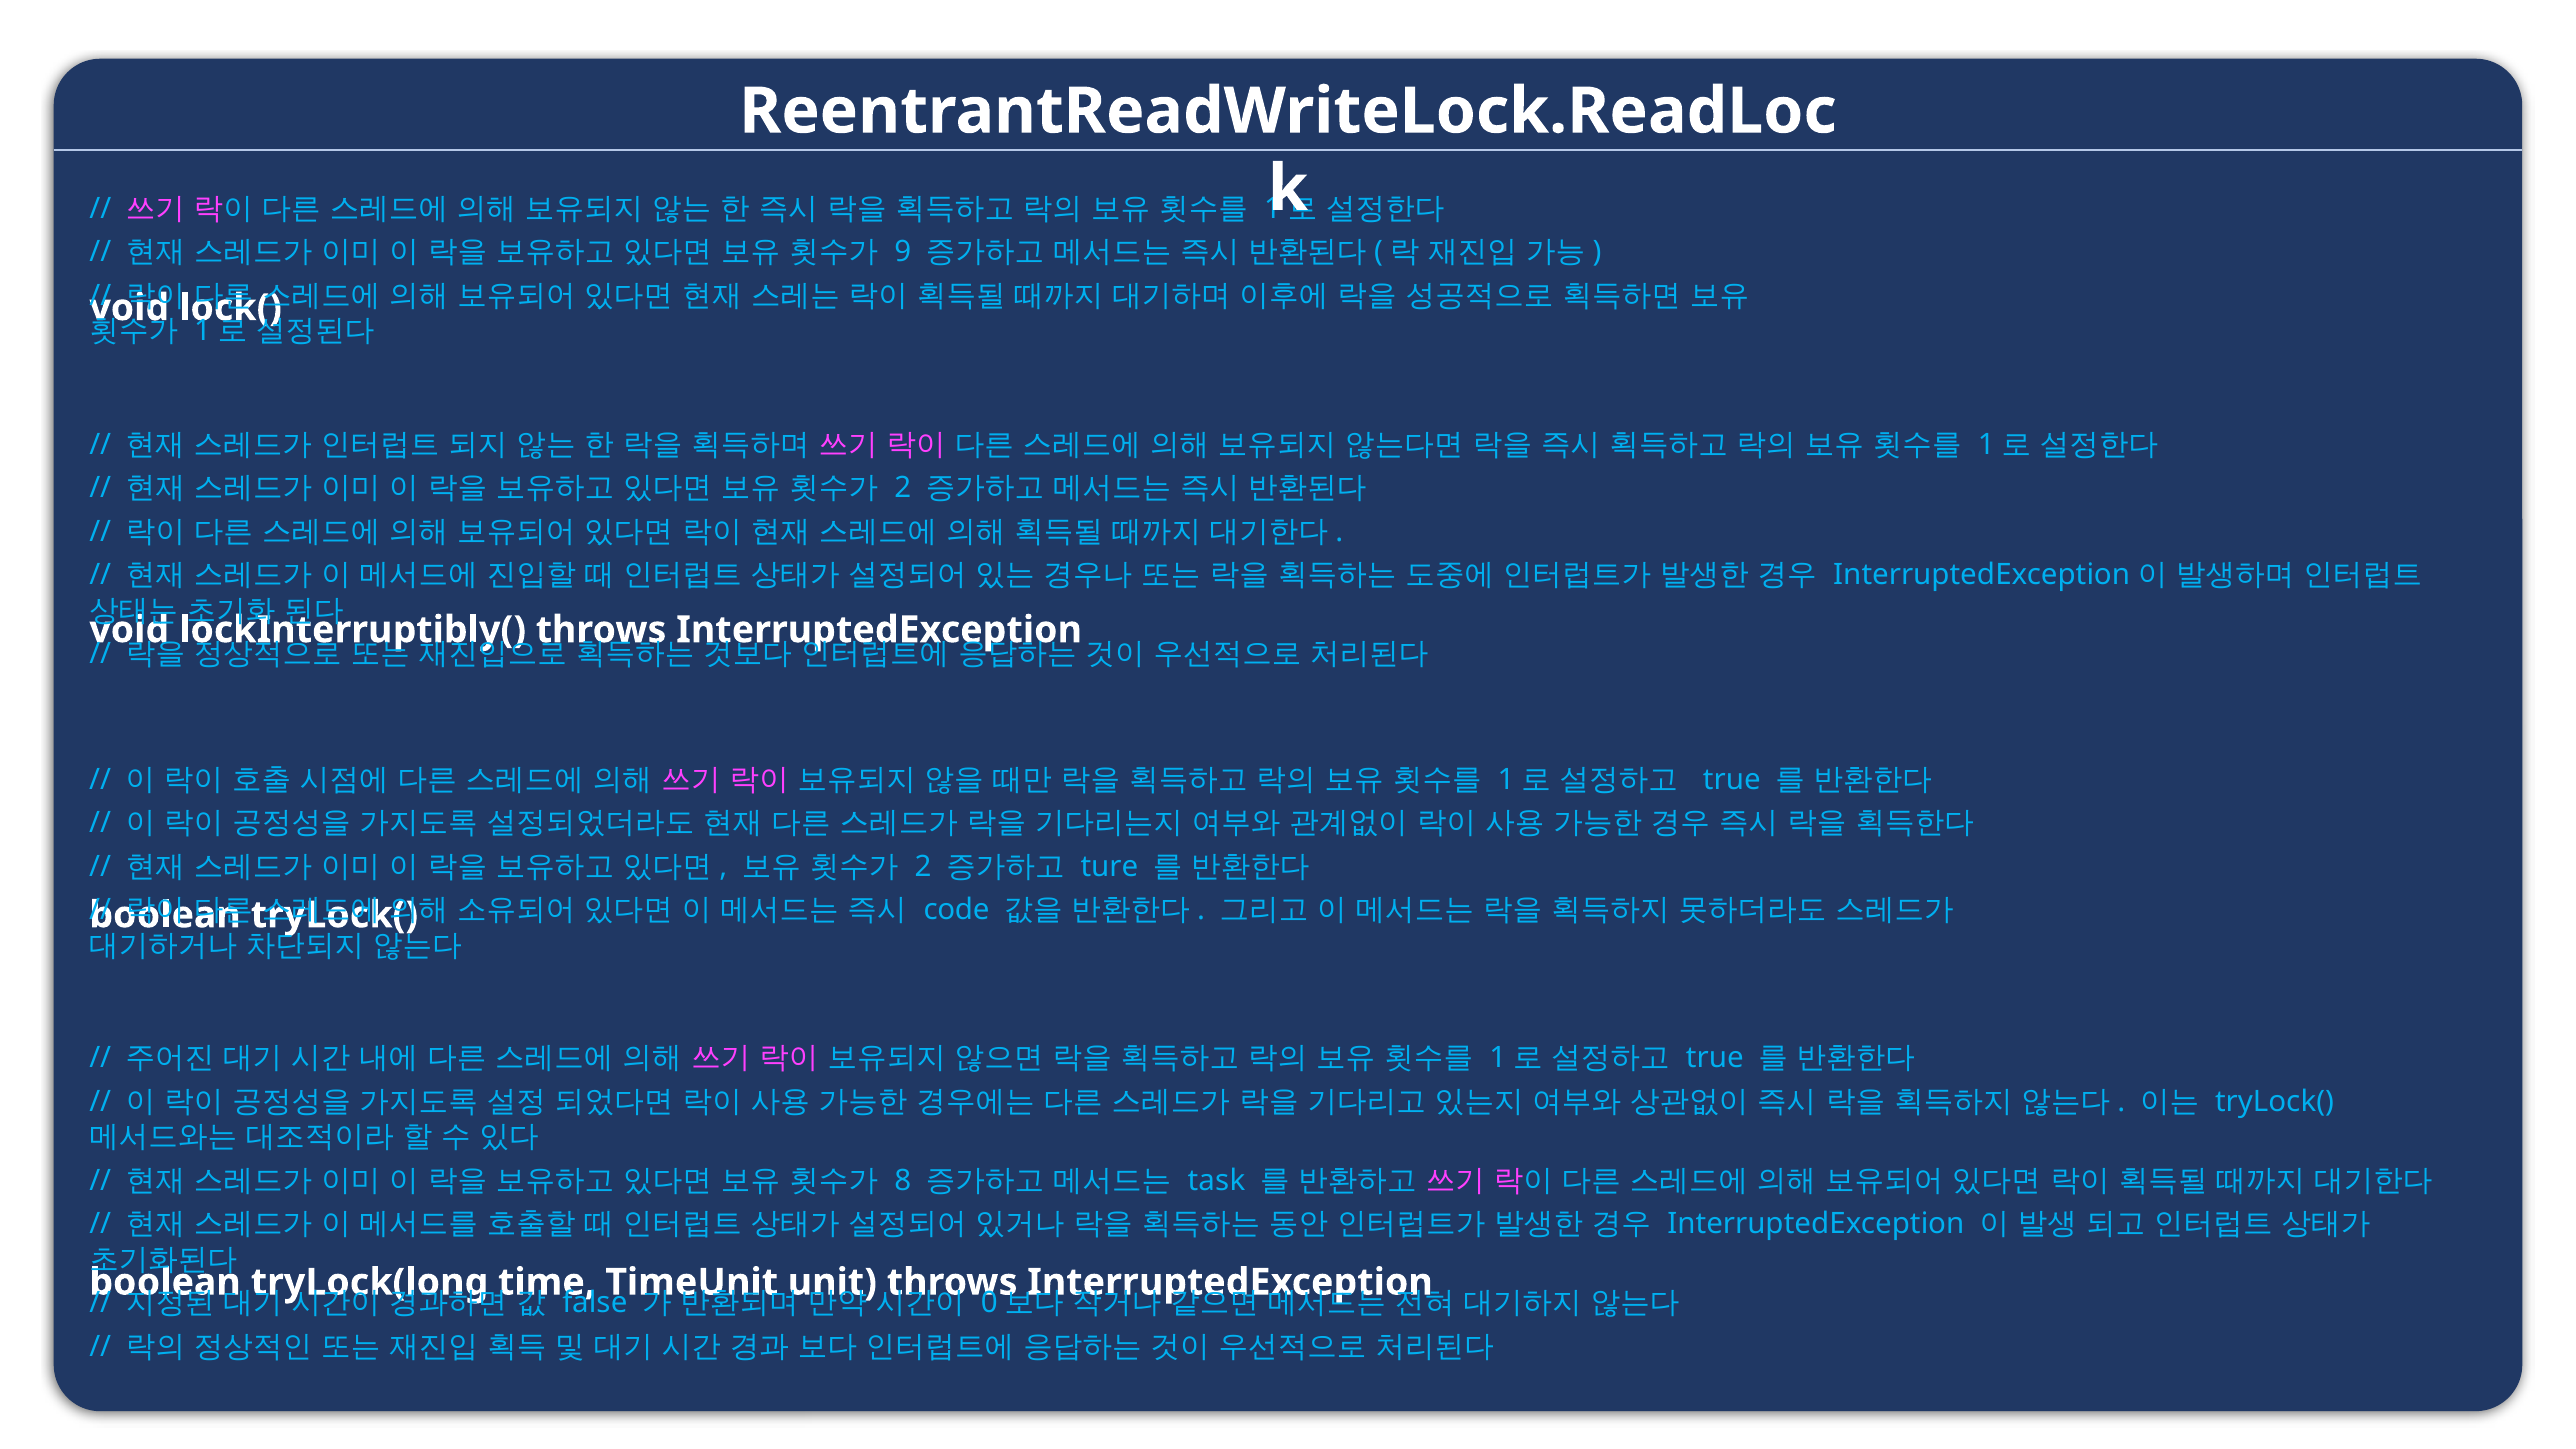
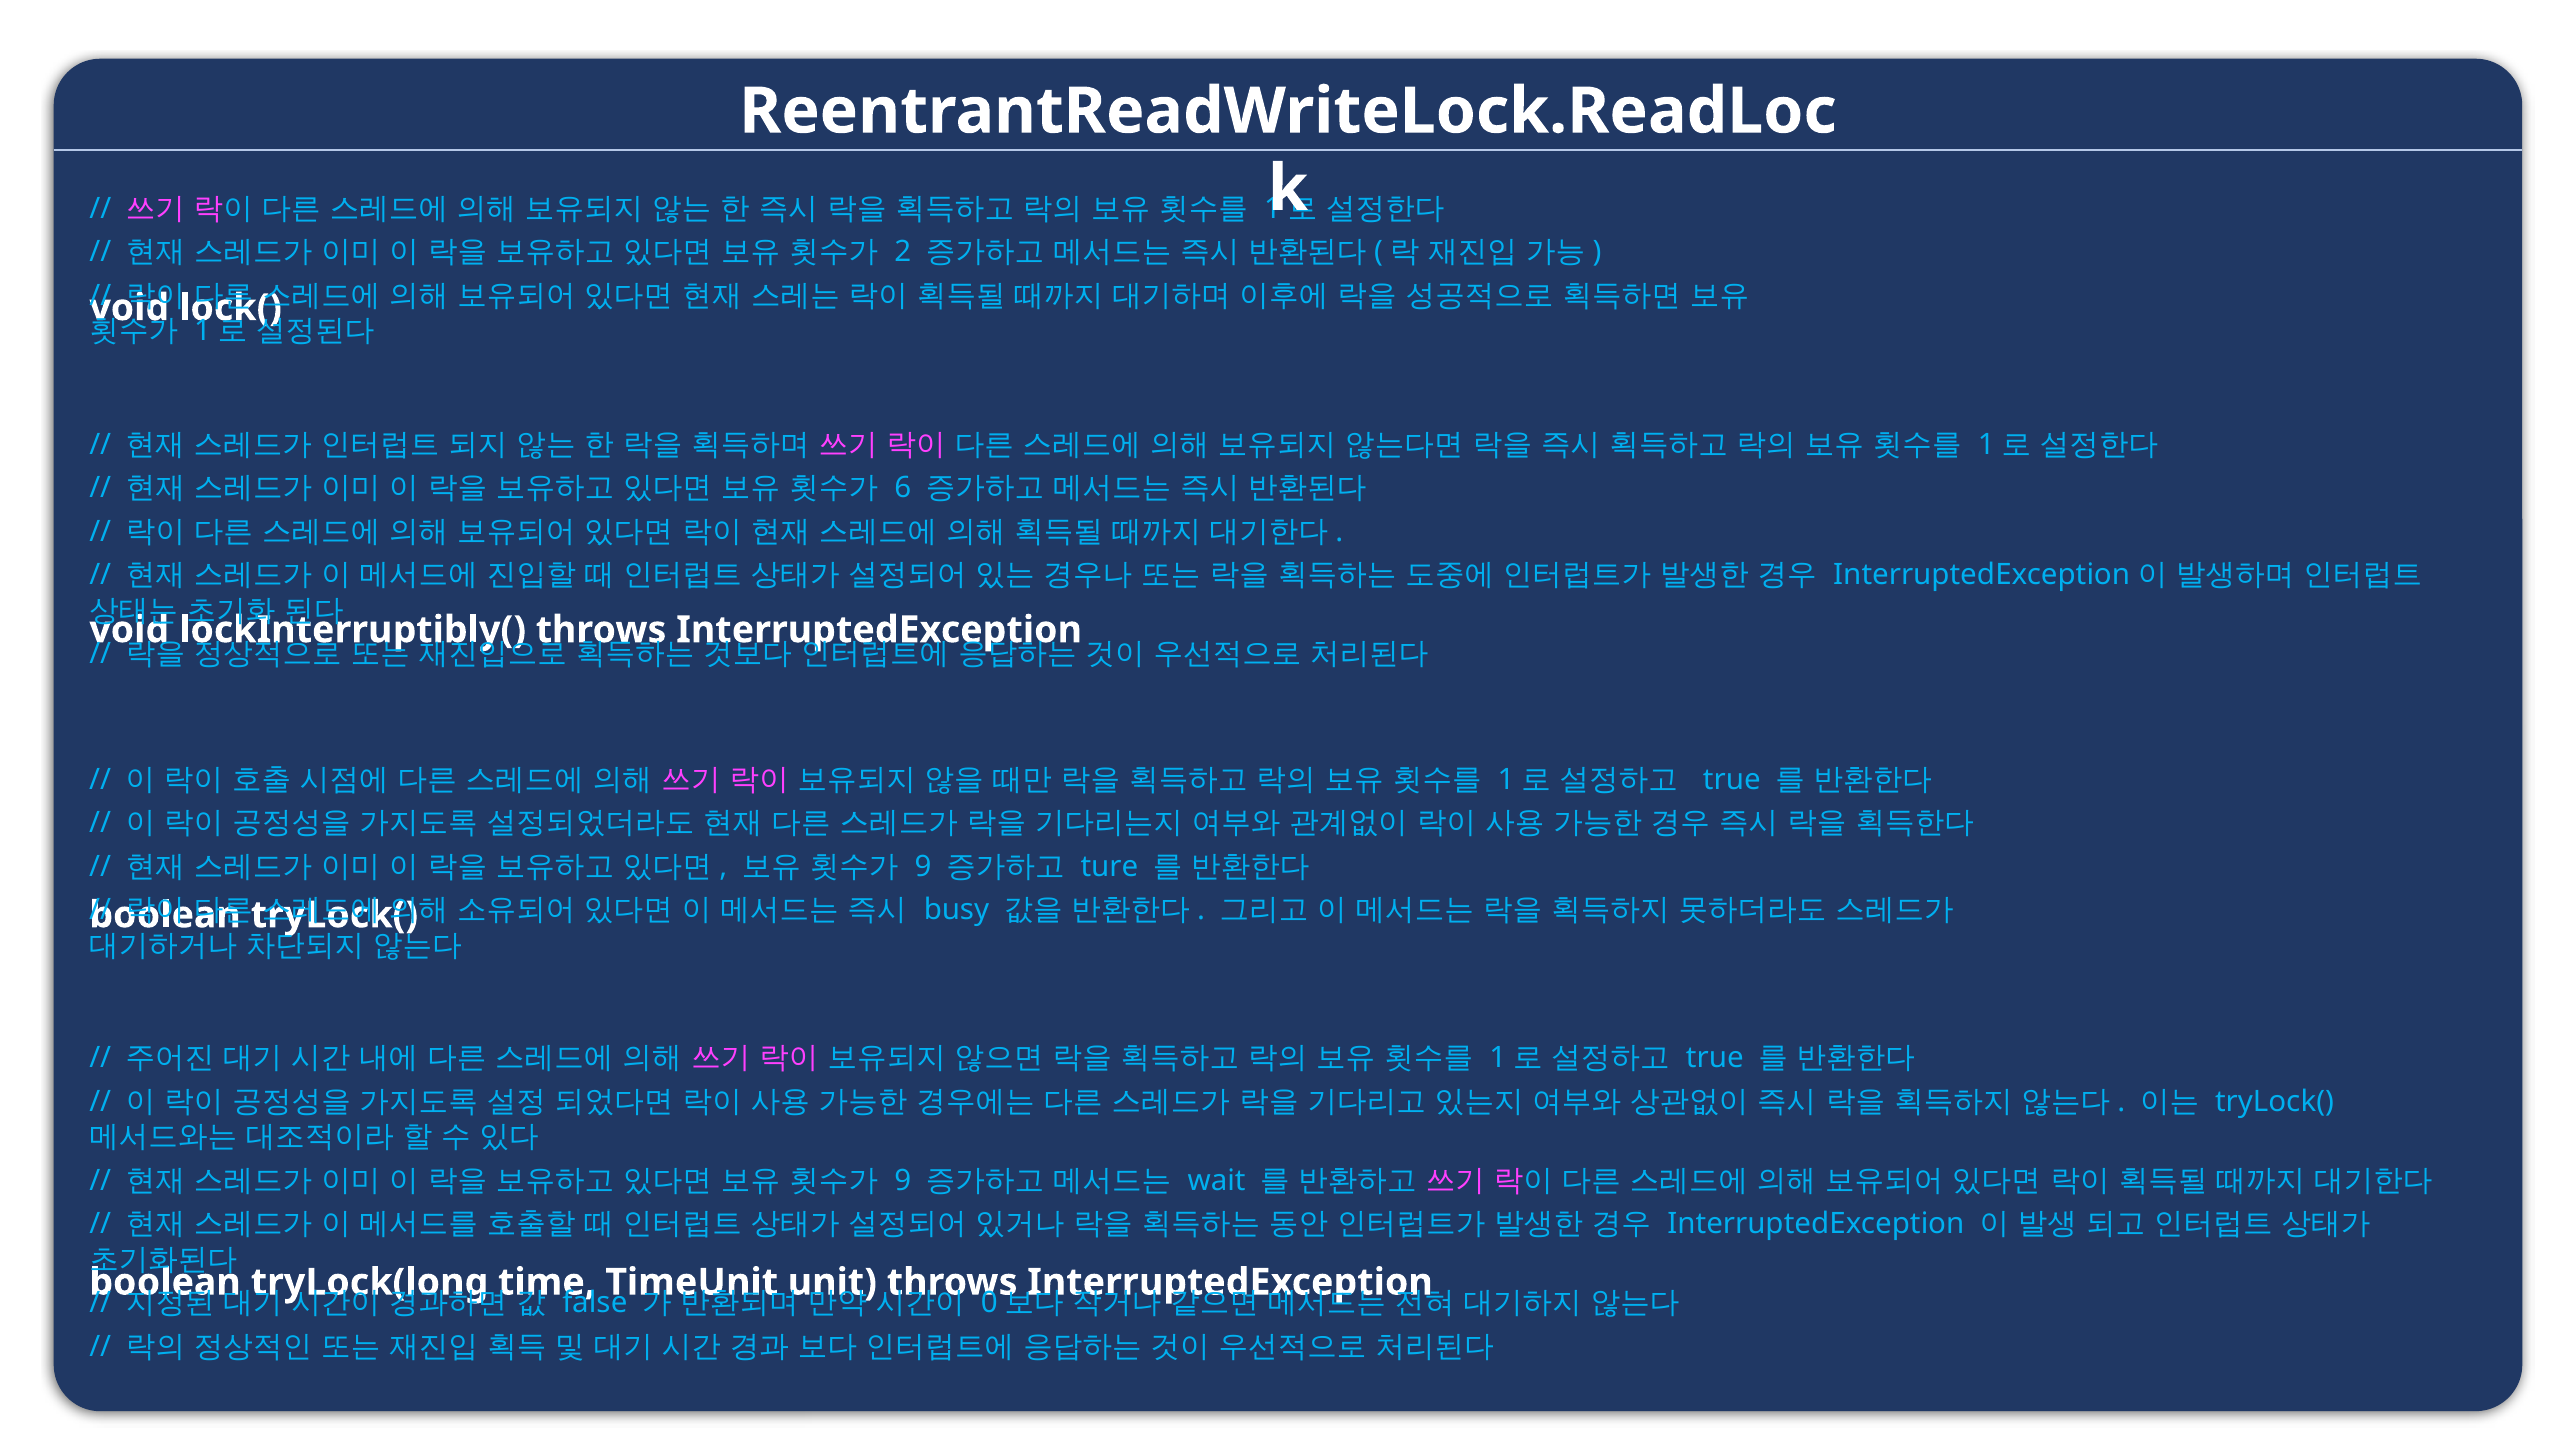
9: 9 -> 2 (903, 252)
2: 2 -> 6 (903, 488)
2: 2 -> 9 (923, 866)
code: code -> busy (956, 910)
8: 8 -> 9 (903, 1180)
task: task -> wait (1217, 1180)
